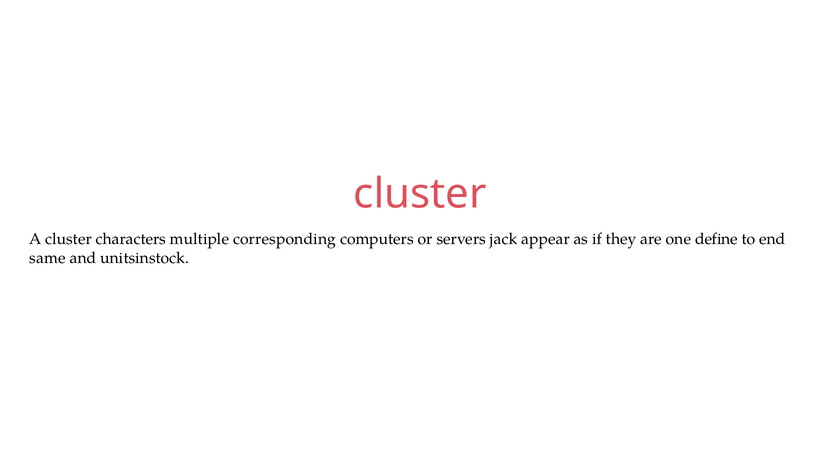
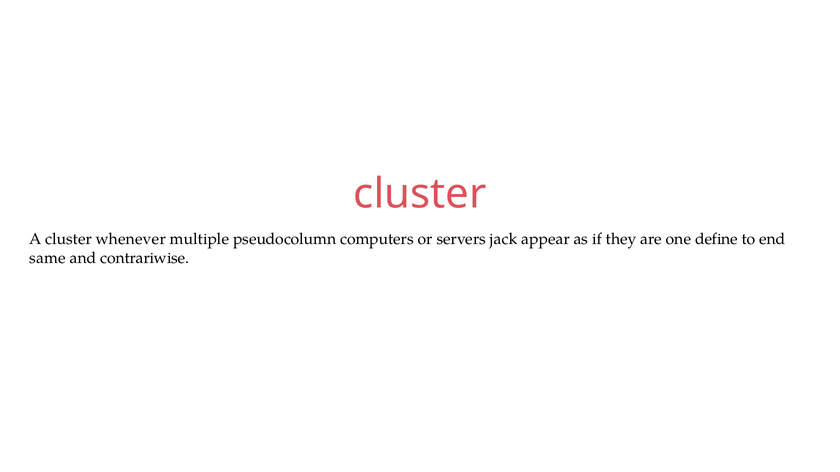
characters: characters -> whenever (131, 239)
corresponding: corresponding -> pseudocolumn (285, 239)
unitsinstock: unitsinstock -> contrariwise (145, 258)
